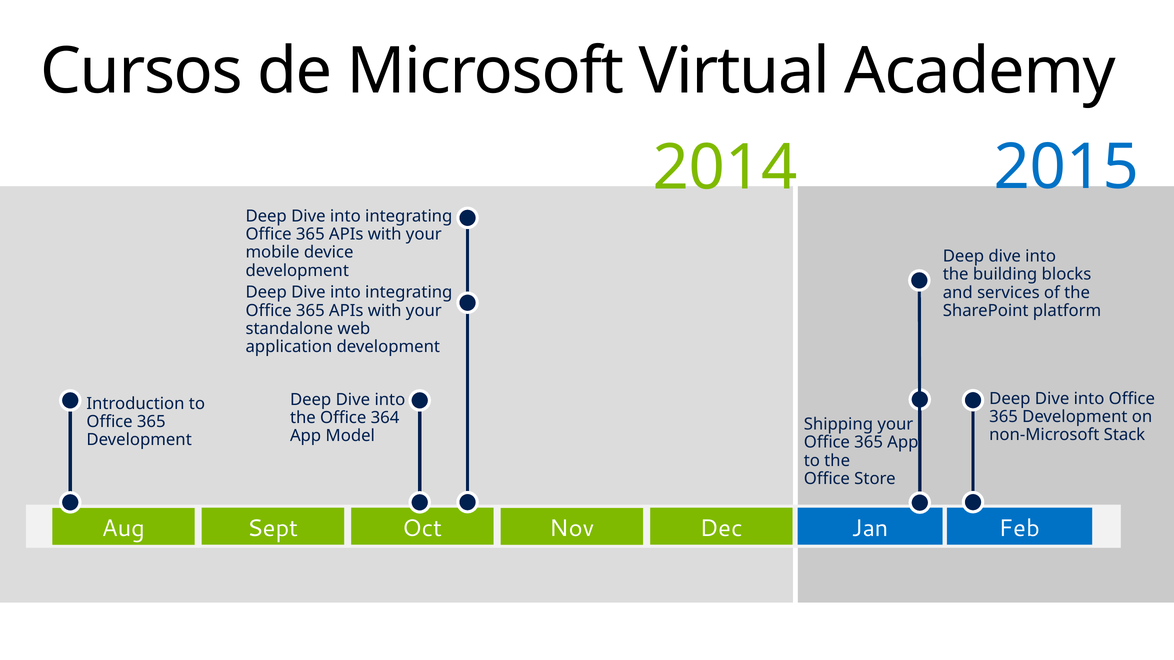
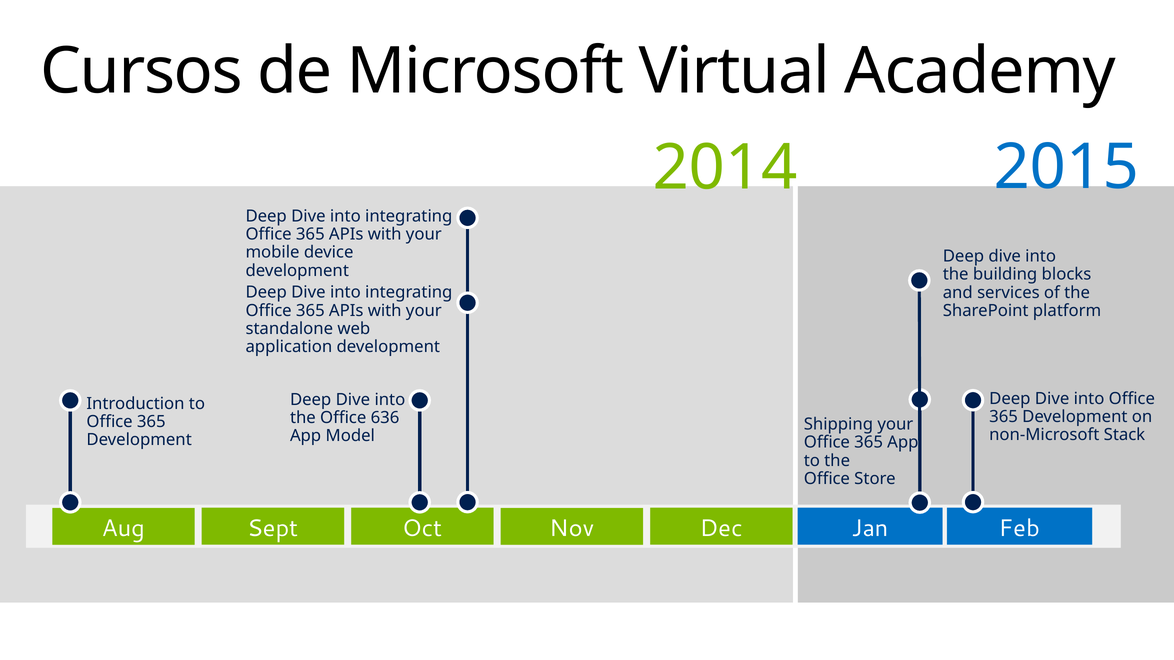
364: 364 -> 636 (385, 418)
